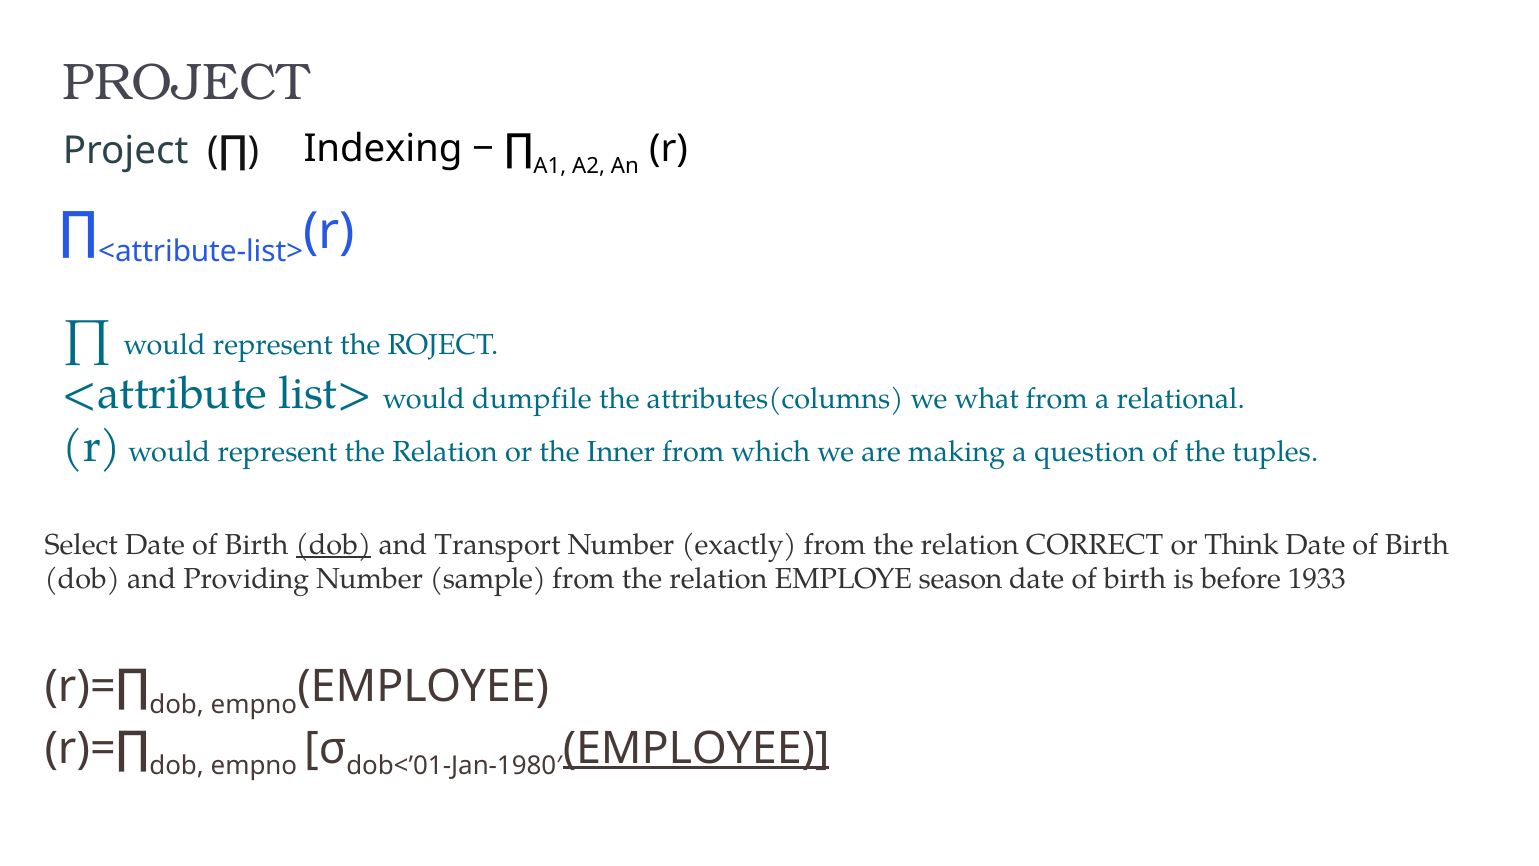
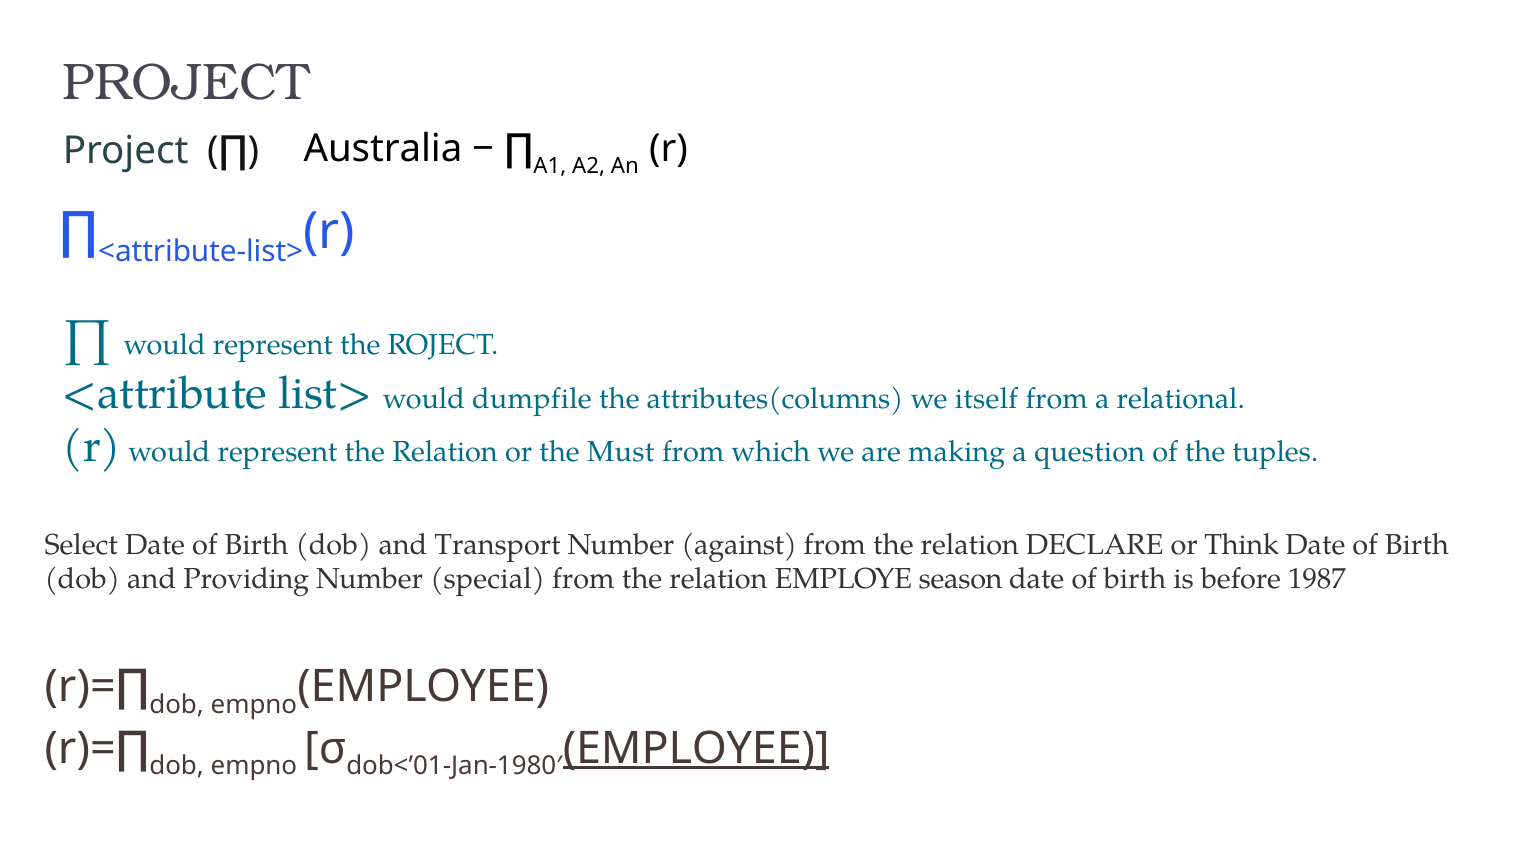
Indexing: Indexing -> Australia (383, 149)
what: what -> itself (986, 398)
Inner: Inner -> Must (621, 452)
dob underline: present -> none (334, 544)
exactly: exactly -> against (739, 544)
CORRECT: CORRECT -> DECLARE (1095, 544)
sample: sample -> special (488, 579)
1933: 1933 -> 1987 (1317, 579)
